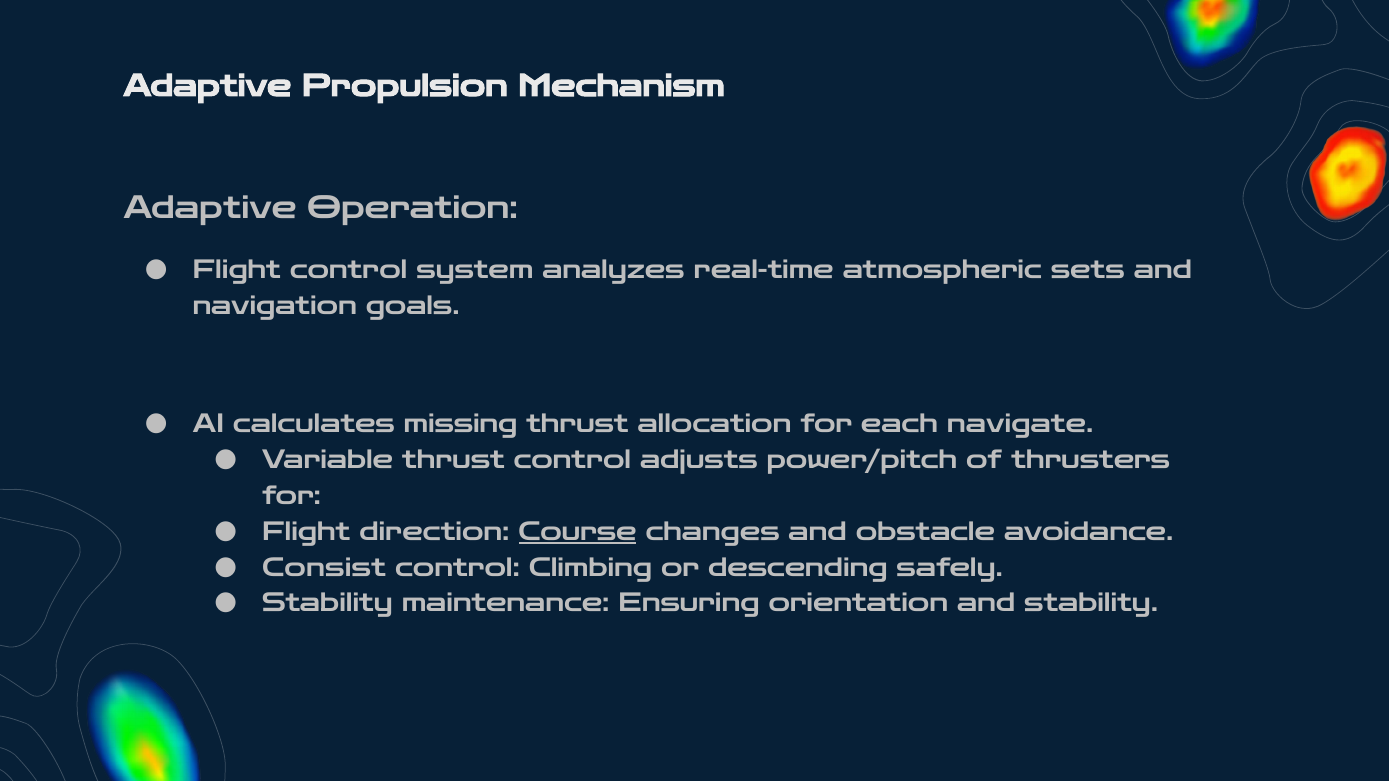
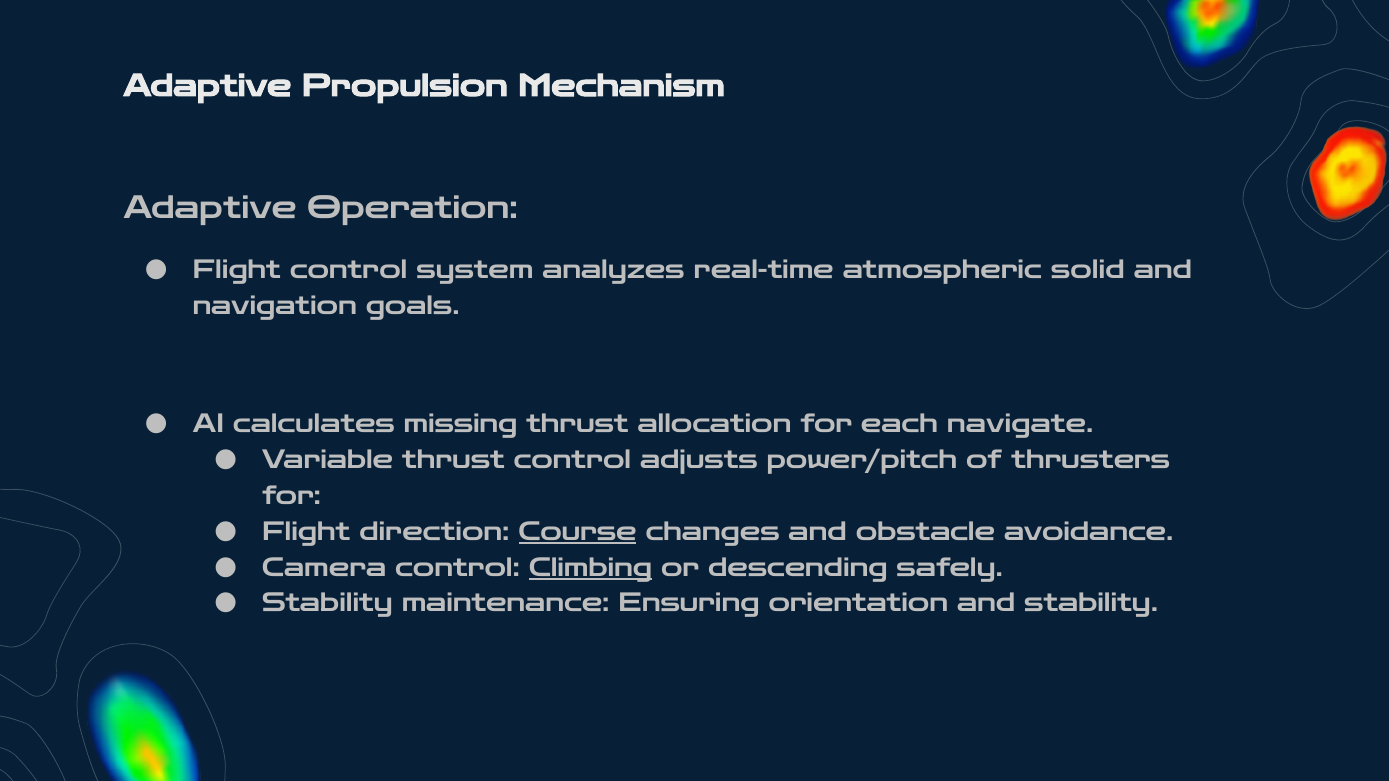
sets: sets -> solid (1088, 270)
Consist: Consist -> Camera (324, 568)
Climbing underline: none -> present (591, 568)
